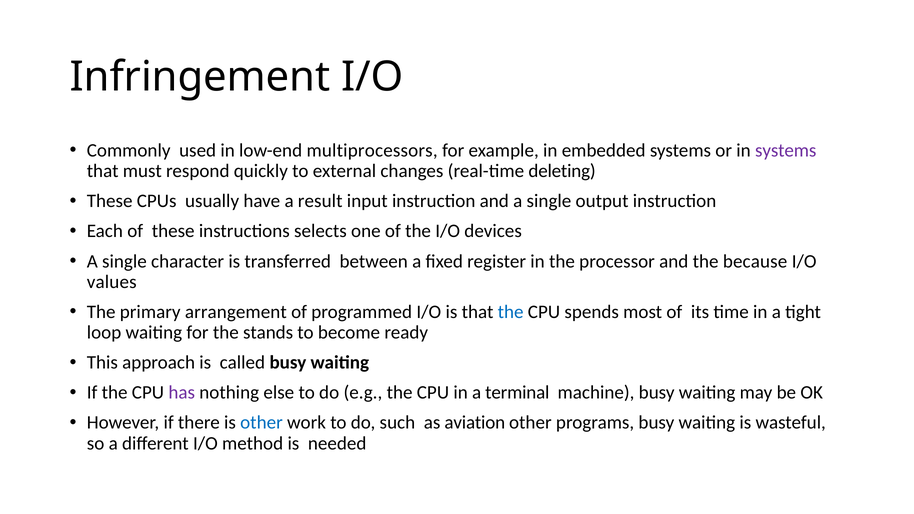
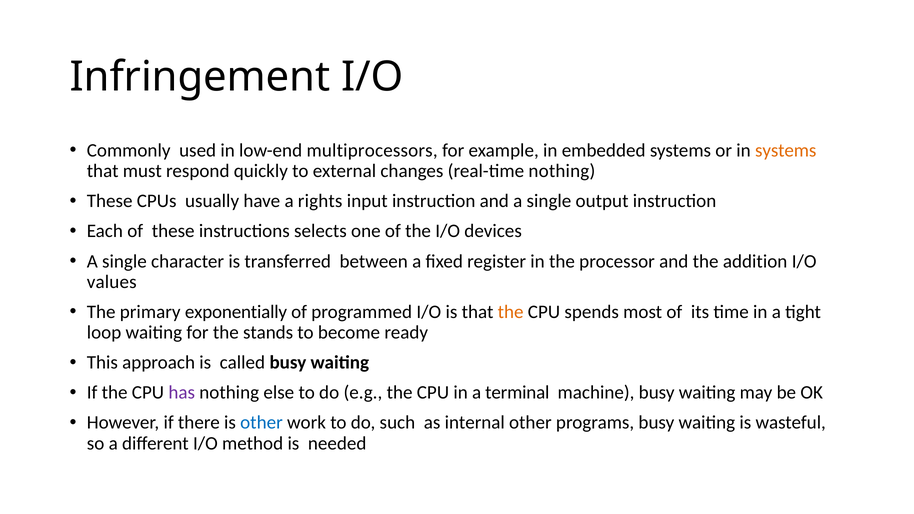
systems colour: purple -> orange (786, 150)
real-time deleting: deleting -> nothing (562, 171)
result: result -> rights (320, 201)
because: because -> addition (755, 261)
arrangement: arrangement -> exponentially (236, 312)
the colour: blue -> orange (511, 312)
aviation: aviation -> internal (475, 423)
